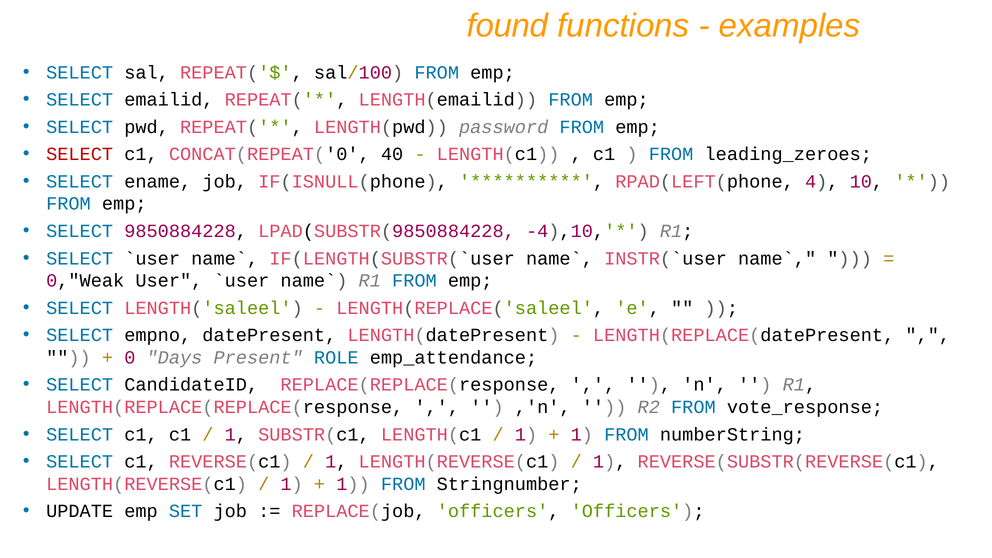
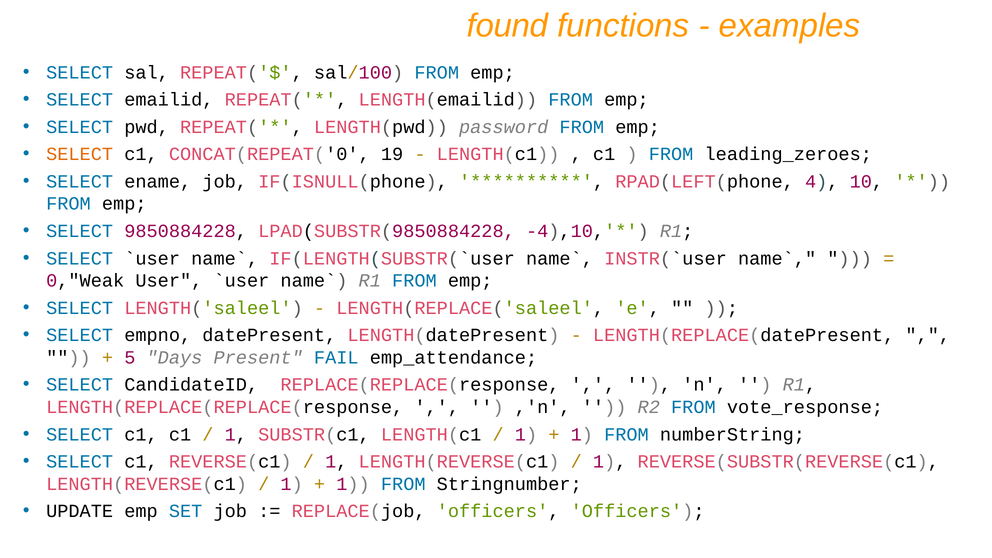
SELECT colour: red -> orange (80, 154)
40: 40 -> 19 (392, 154)
0: 0 -> 5 (130, 358)
ROLE: ROLE -> FAIL (336, 358)
